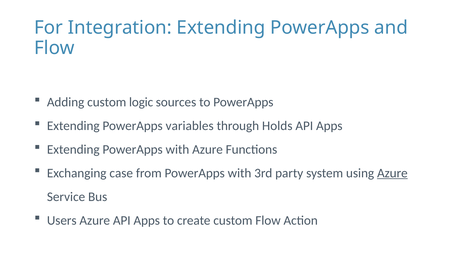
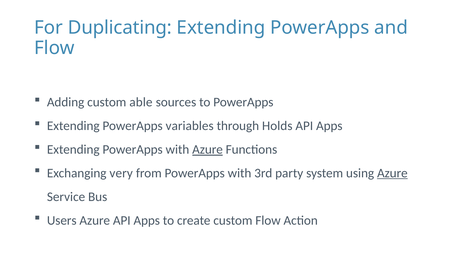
Integration: Integration -> Duplicating (120, 28)
logic: logic -> able (141, 102)
Azure underline: none -> present (208, 150)
case: case -> very (121, 173)
